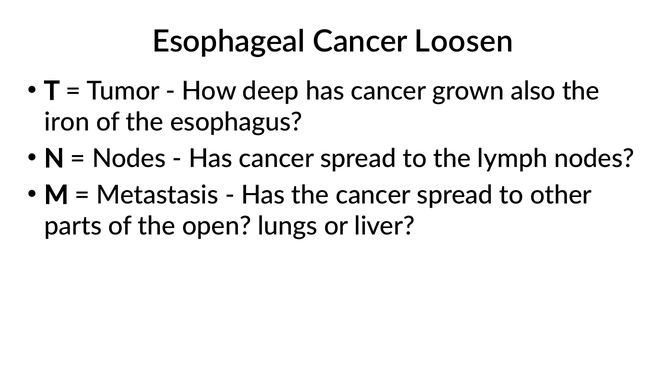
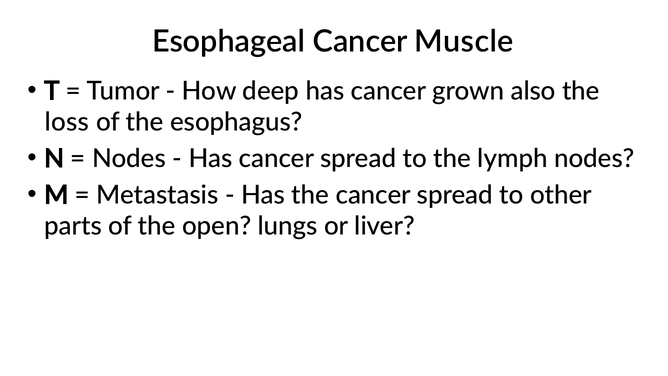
Loosen: Loosen -> Muscle (464, 41)
iron: iron -> loss (67, 122)
